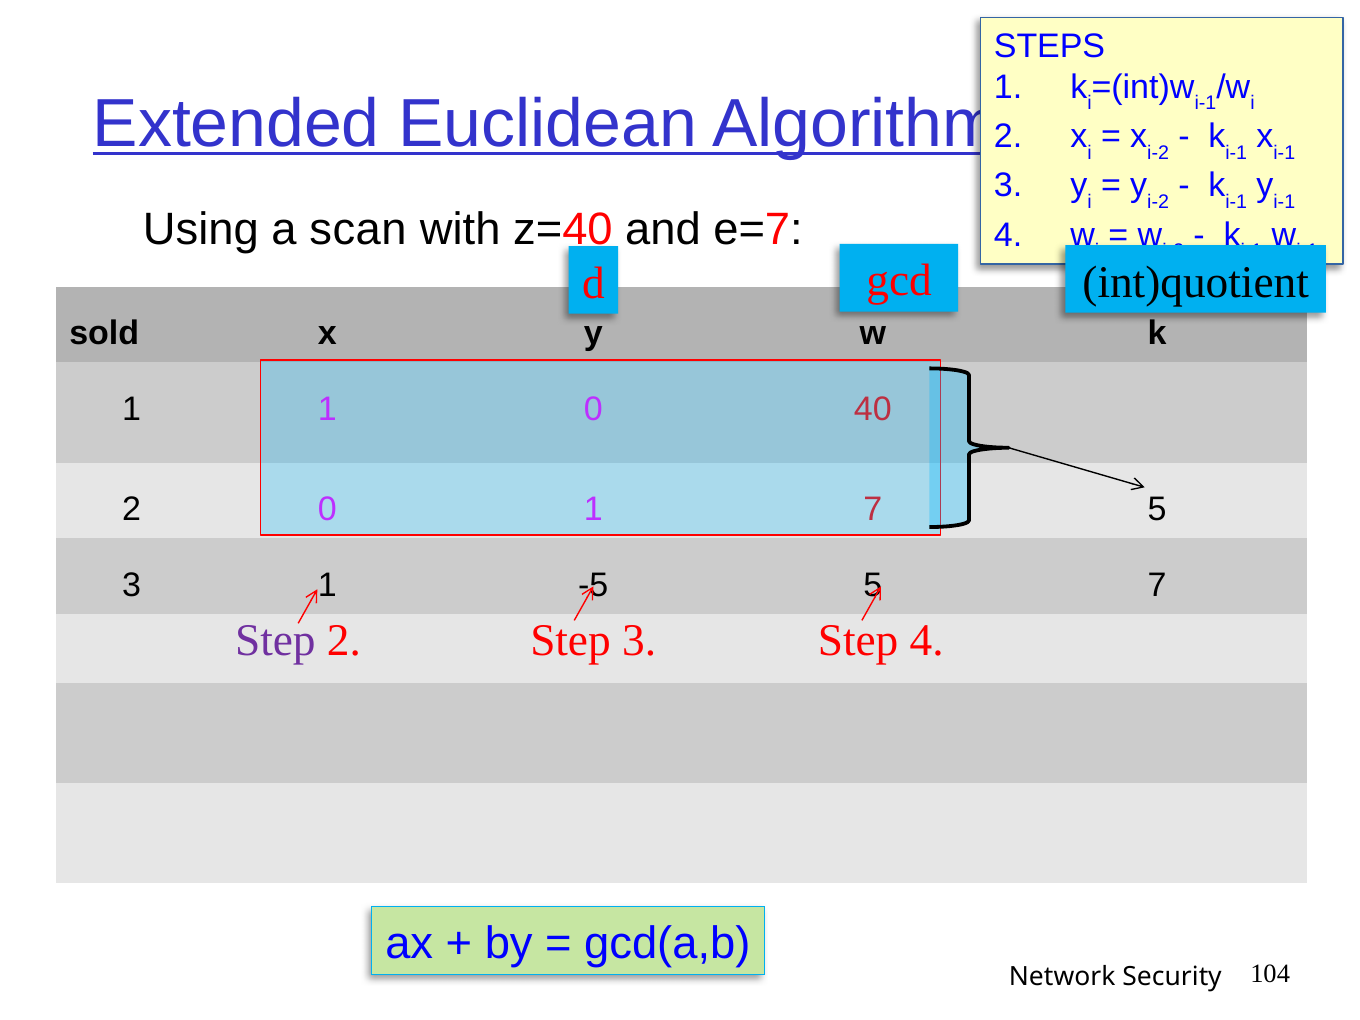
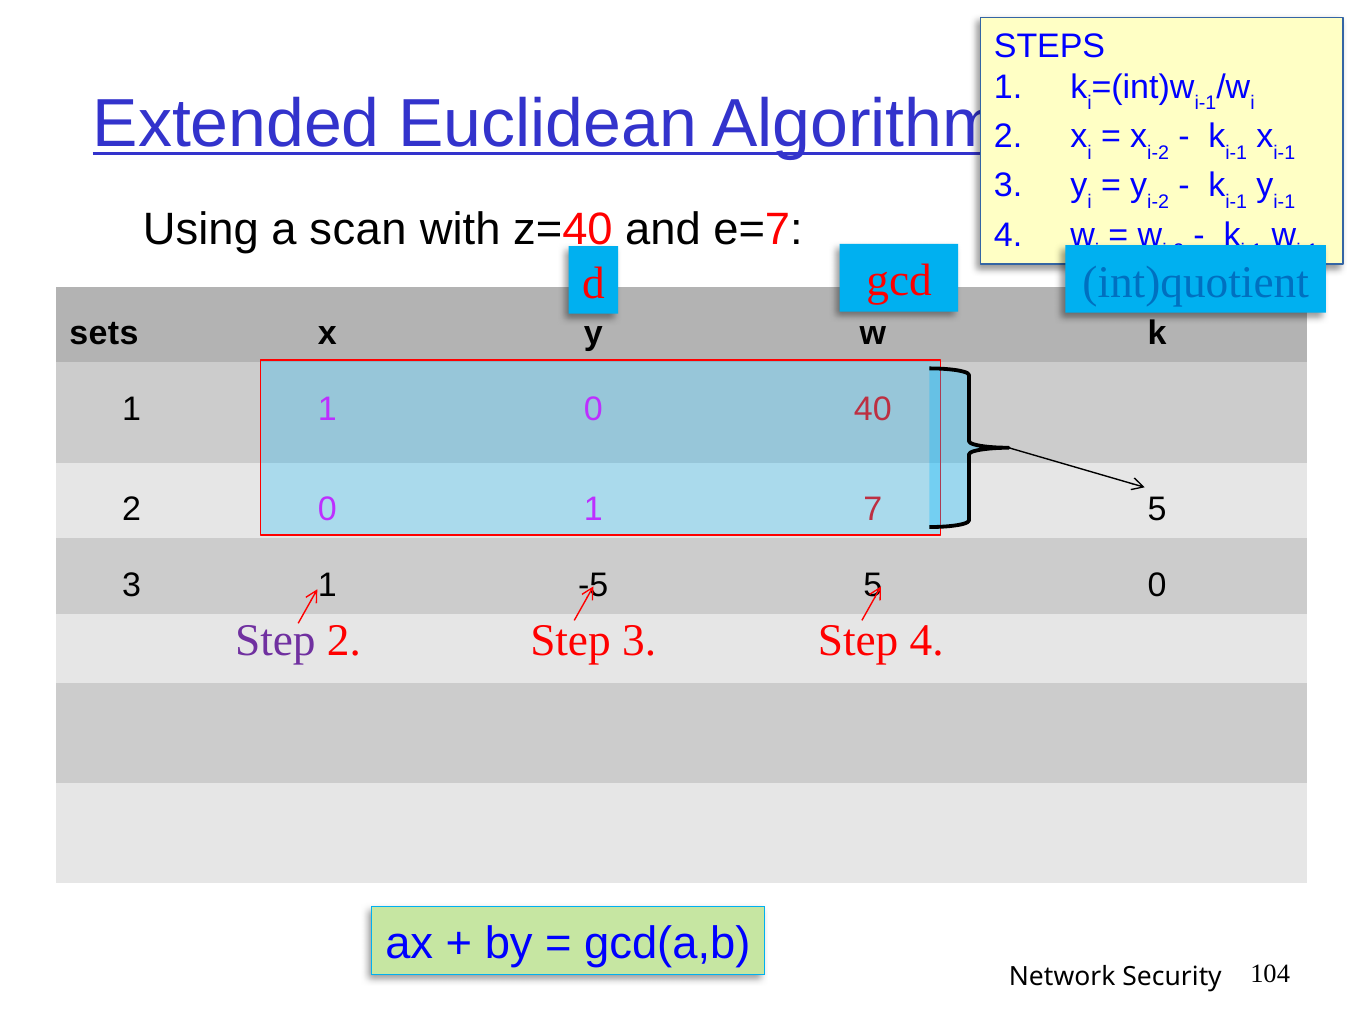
int)quotient colour: black -> blue (1196, 282)
sold: sold -> sets (104, 334)
7: 7 -> 0 (1157, 585)
